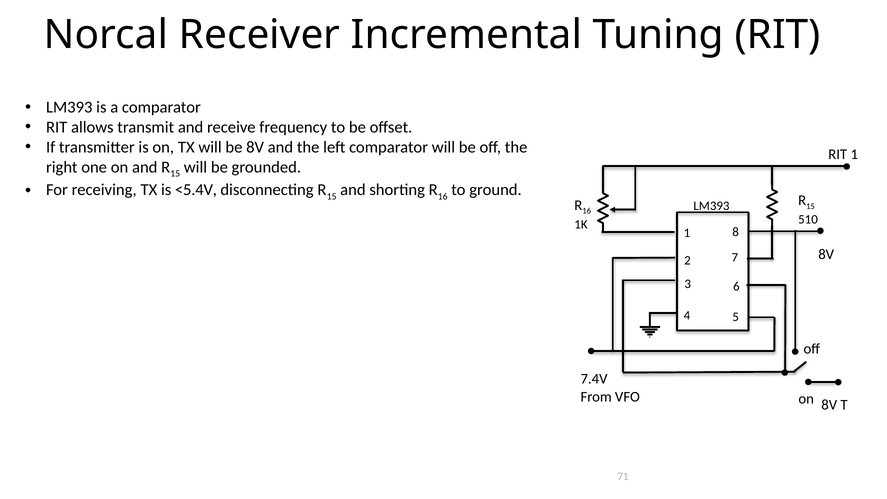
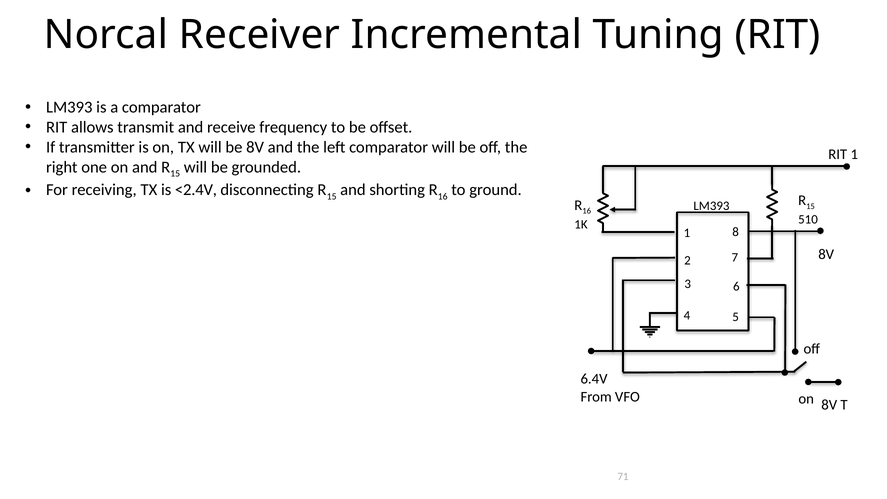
<5.4V: <5.4V -> <2.4V (196, 190)
7.4V: 7.4V -> 6.4V (594, 379)
